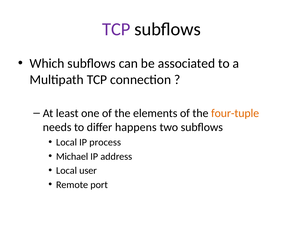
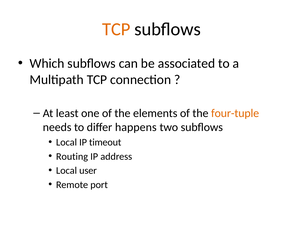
TCP colour: purple -> orange (116, 29)
process: process -> timeout (105, 142)
Michael: Michael -> Routing (72, 157)
